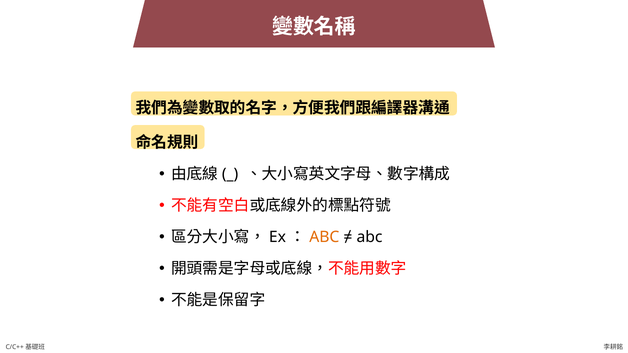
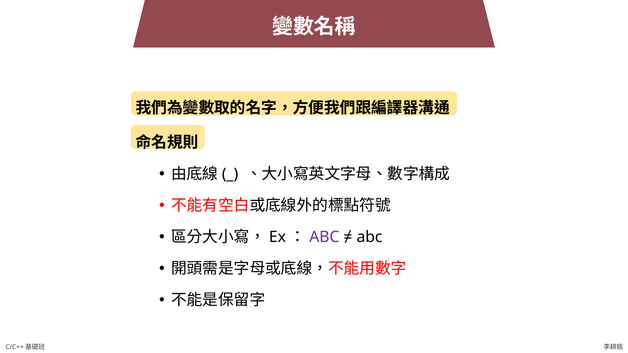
ABC colour: orange -> purple (324, 237)
